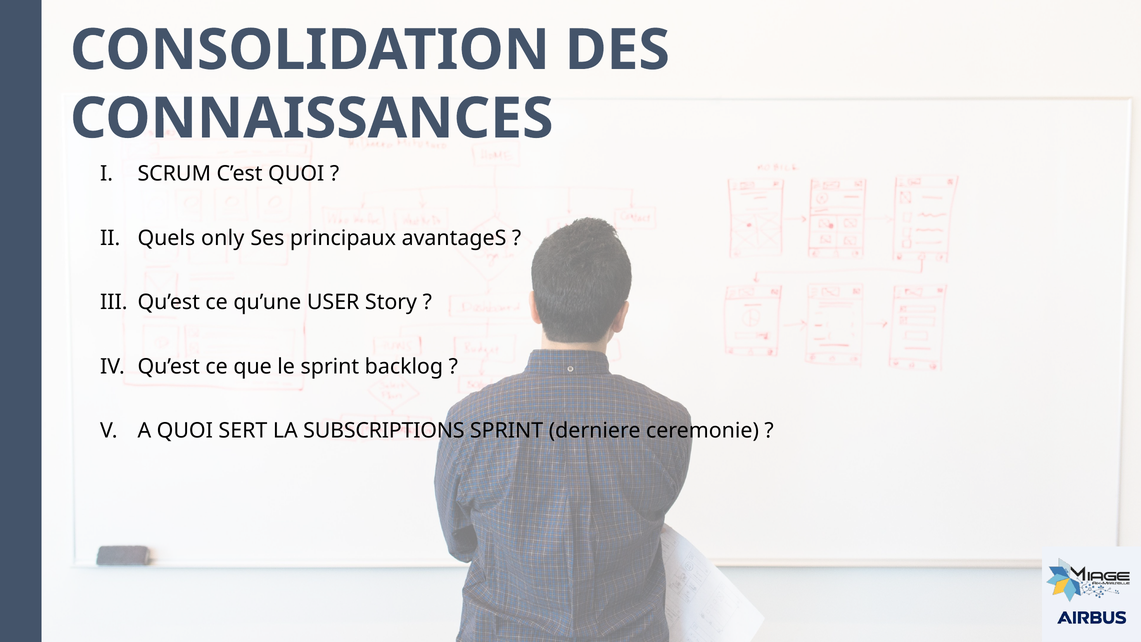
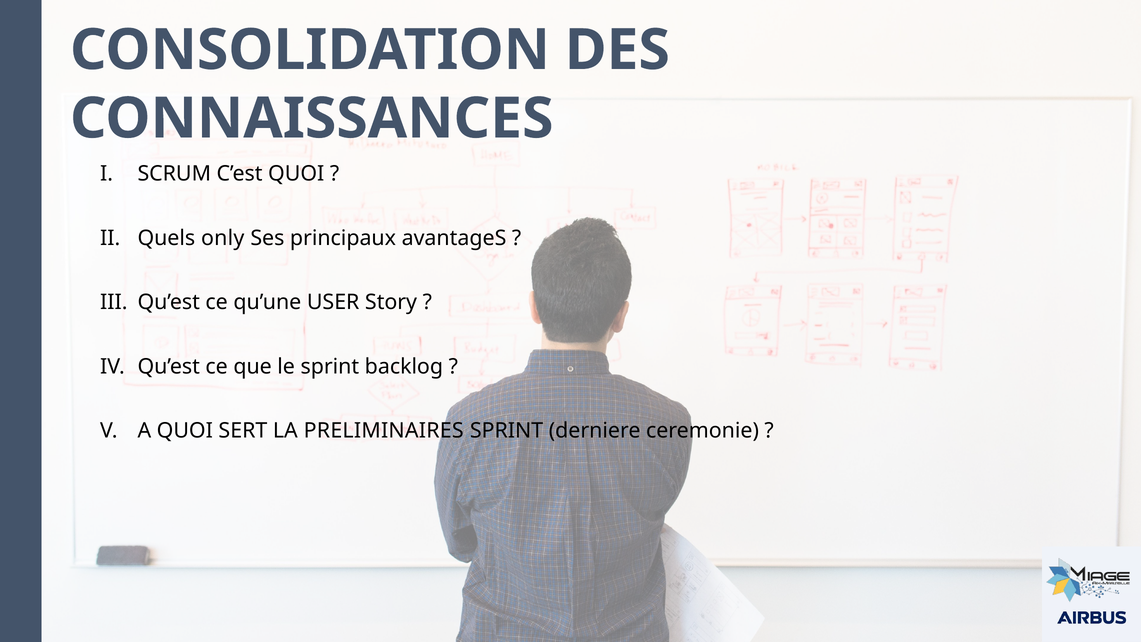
SUBSCRIPTIONS: SUBSCRIPTIONS -> PRELIMINAIRES (384, 431)
